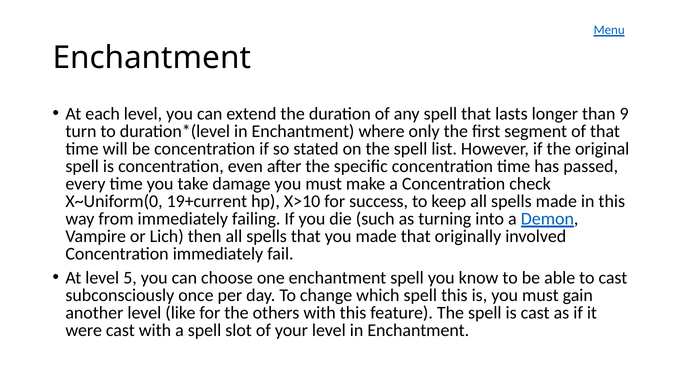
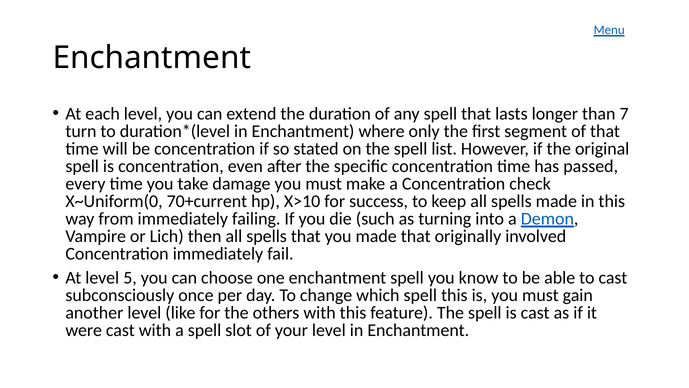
9: 9 -> 7 (624, 114)
19+current: 19+current -> 70+current (207, 201)
